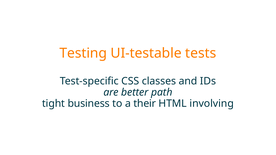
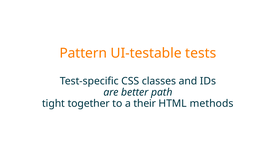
Testing: Testing -> Pattern (83, 53)
business: business -> together (89, 104)
involving: involving -> methods (212, 104)
